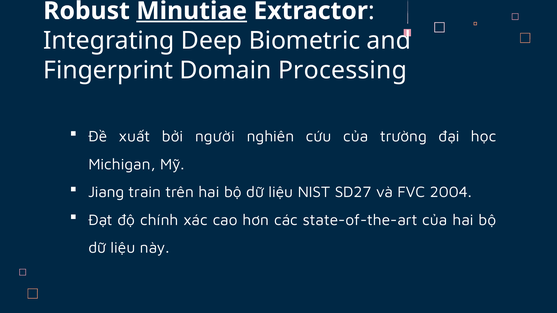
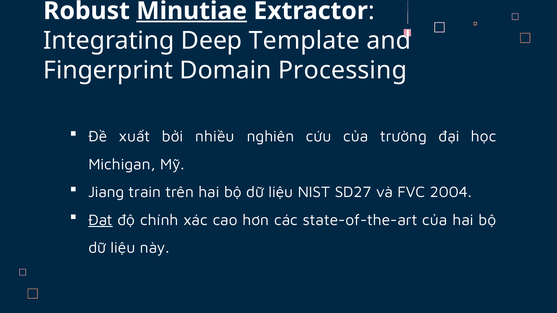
Biometric: Biometric -> Template (304, 41)
người: người -> nhiều (215, 137)
Đạt underline: none -> present (100, 220)
